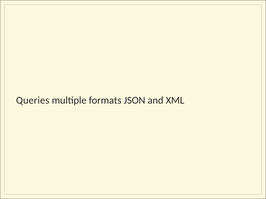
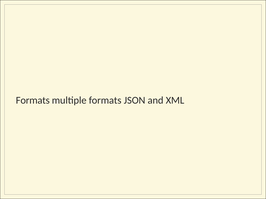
Queries: Queries -> Formats (33, 100)
